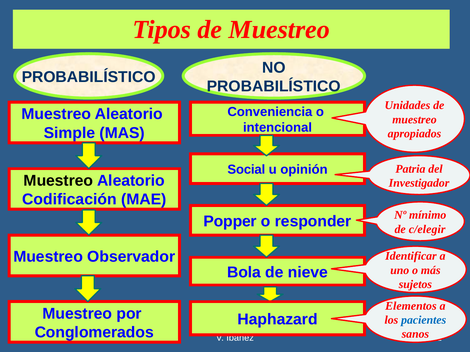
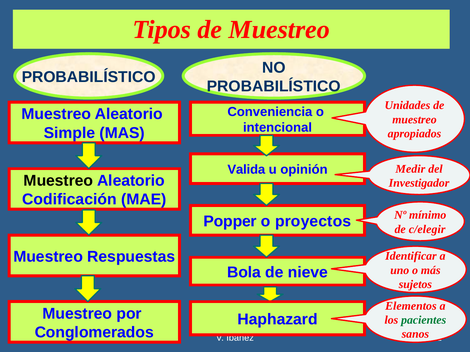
Patria: Patria -> Medir (410, 169)
Social: Social -> Valida (246, 170)
responder: responder -> proyectos (313, 222)
Observador: Observador -> Respuestas (131, 257)
pacientes colour: blue -> green (424, 320)
